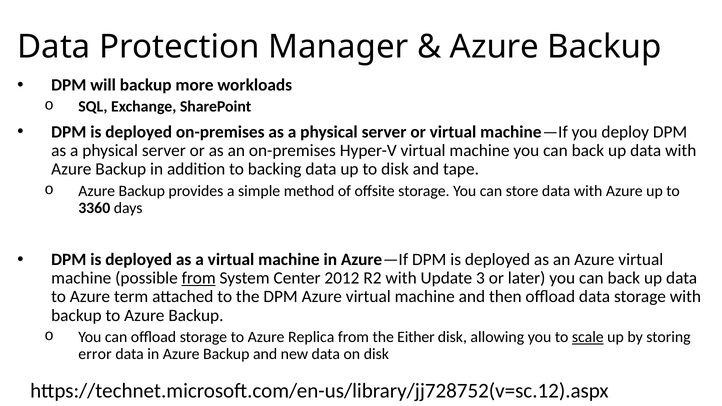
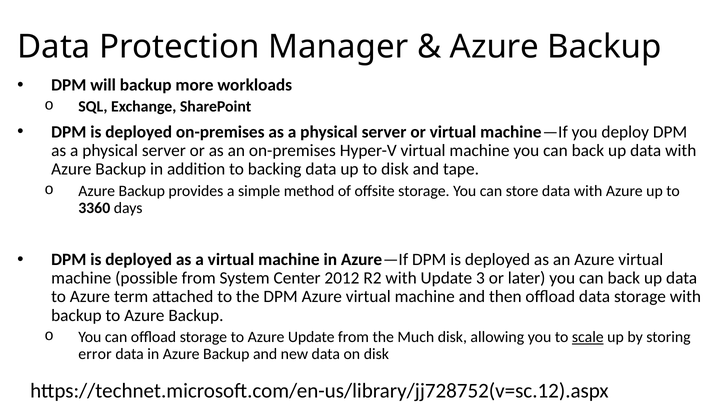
from underline: present -> none (199, 278)
Azure Replica: Replica -> Update (311, 337)
Either: Either -> Much (416, 337)
